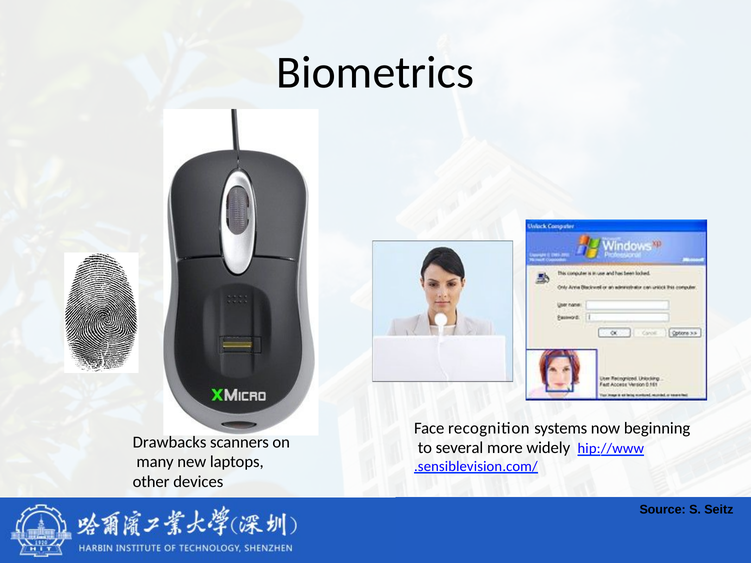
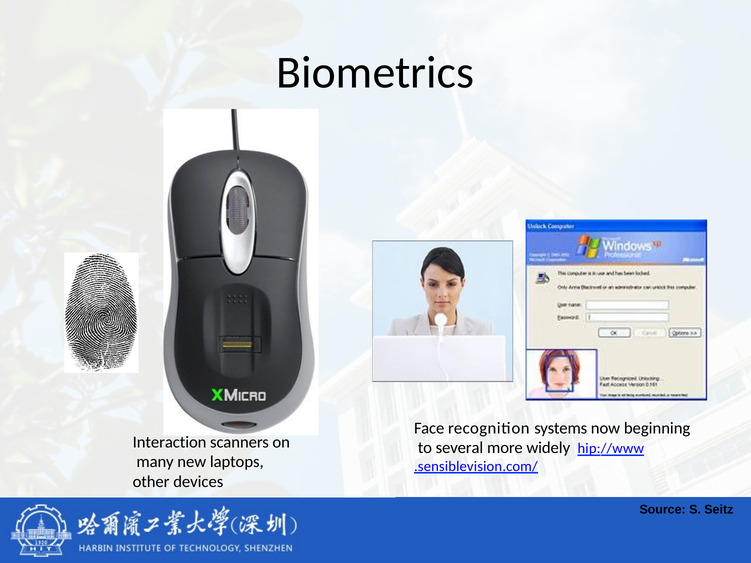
Drawbacks: Drawbacks -> Interaction (170, 442)
